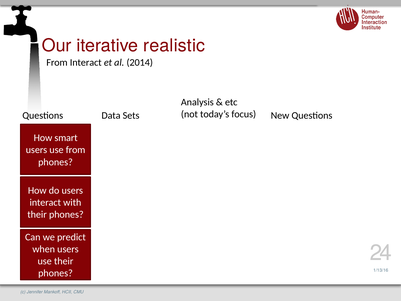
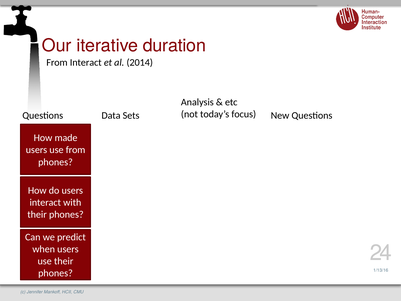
realistic: realistic -> duration (174, 46)
smart: smart -> made (66, 138)
